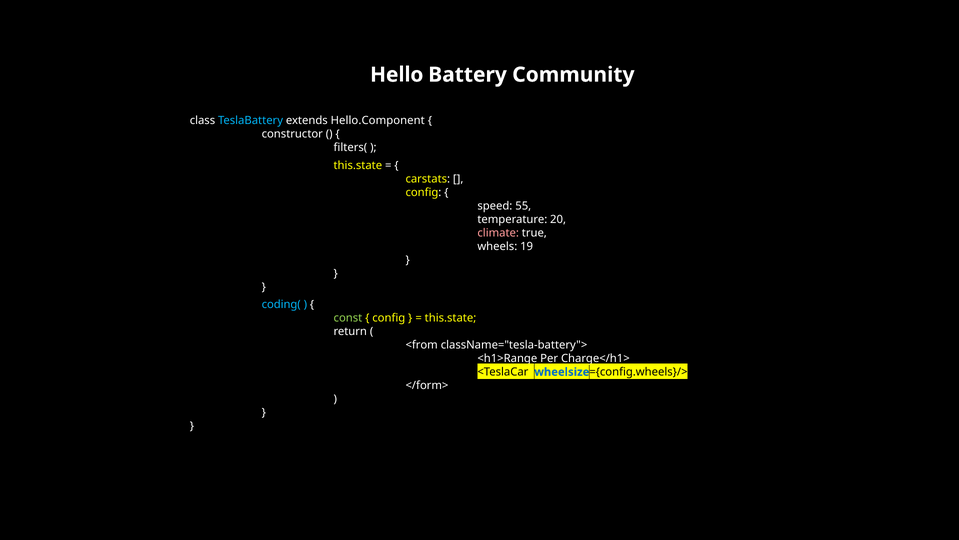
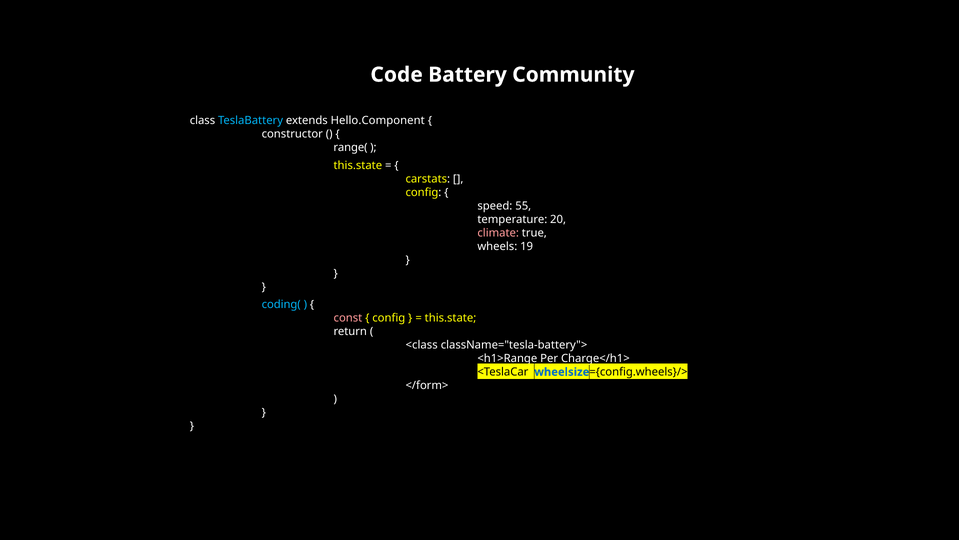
Hello: Hello -> Code (397, 75)
filters(: filters( -> range( (350, 148)
const colour: light green -> pink (348, 318)
<from: <from -> <class (422, 345)
